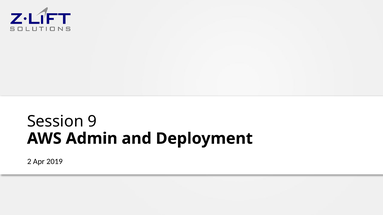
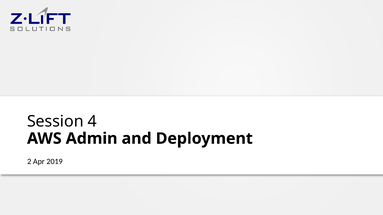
9: 9 -> 4 (92, 122)
